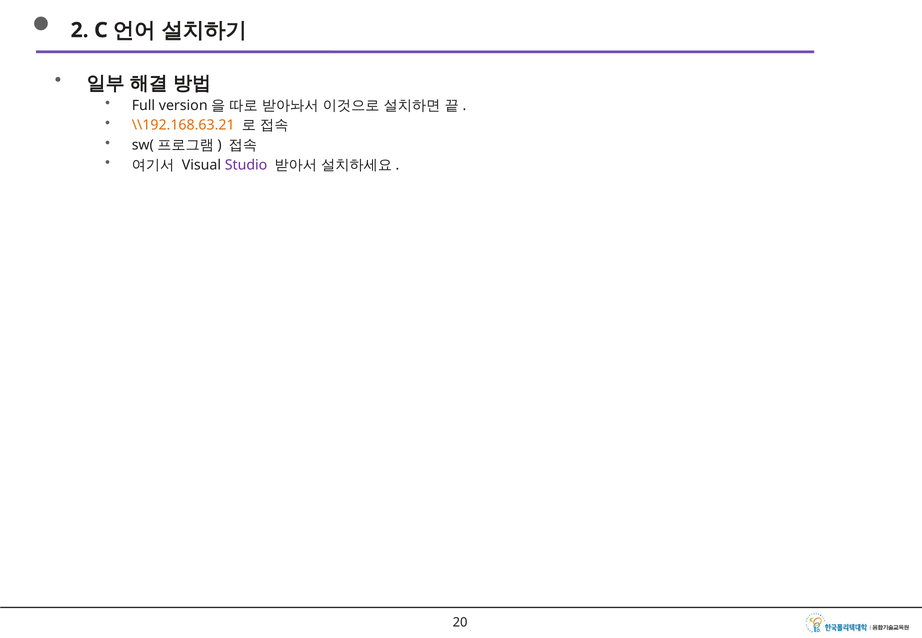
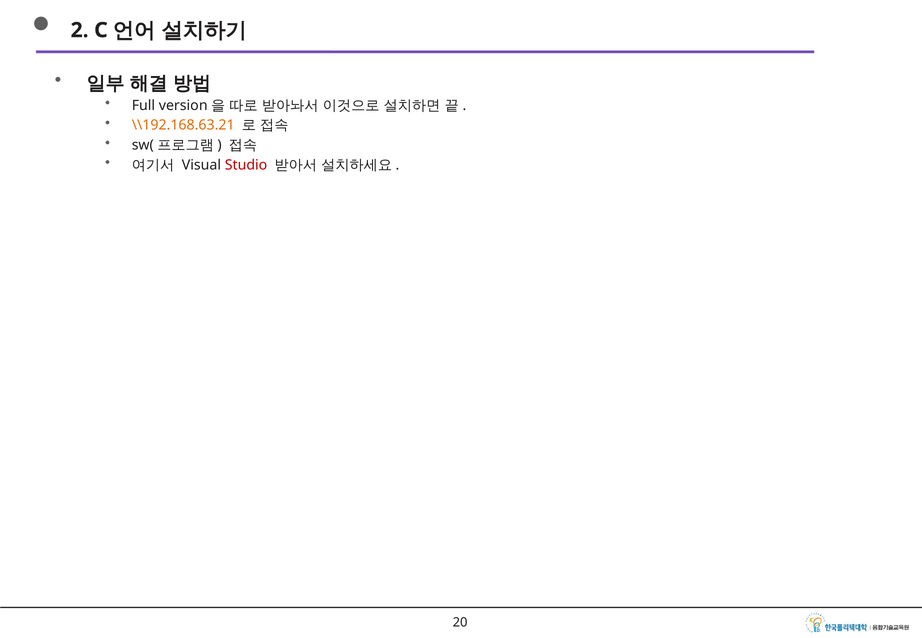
Studio colour: purple -> red (246, 165)
